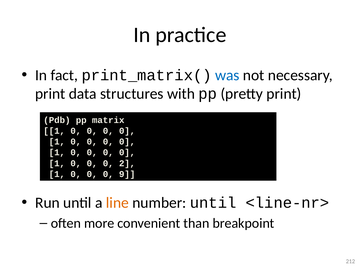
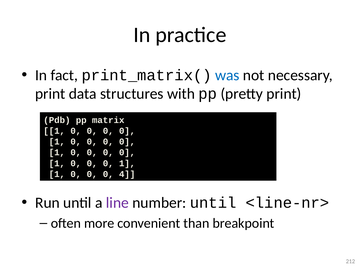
2: 2 -> 1 (127, 163)
9: 9 -> 4 (127, 174)
line colour: orange -> purple (117, 203)
